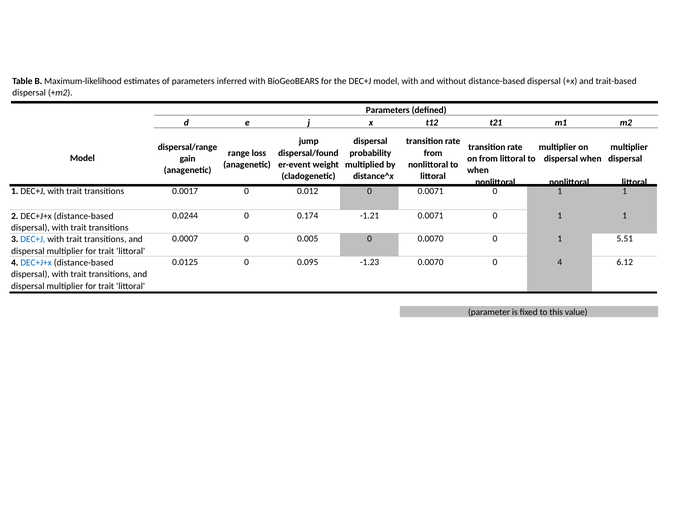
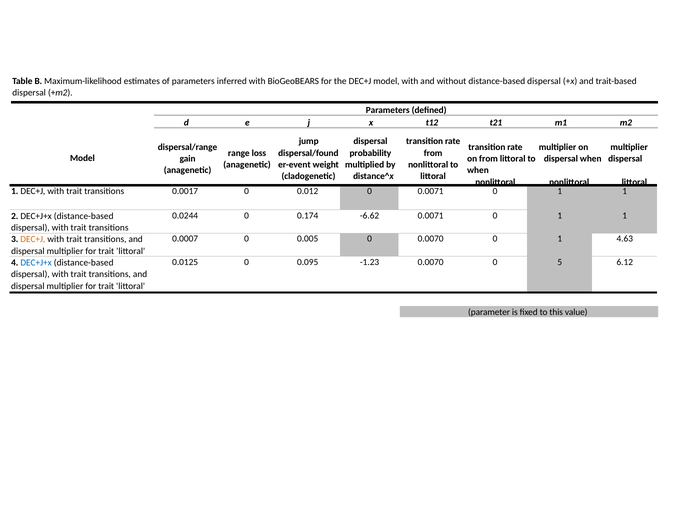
-1.21: -1.21 -> -6.62 (370, 216)
5.51: 5.51 -> 4.63 (625, 239)
DEC+J colour: blue -> orange (33, 239)
0 4: 4 -> 5 (560, 262)
